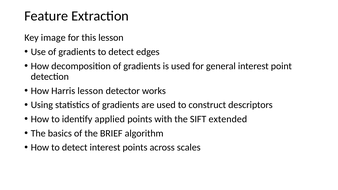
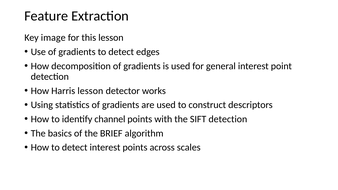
applied: applied -> channel (110, 119)
SIFT extended: extended -> detection (228, 119)
